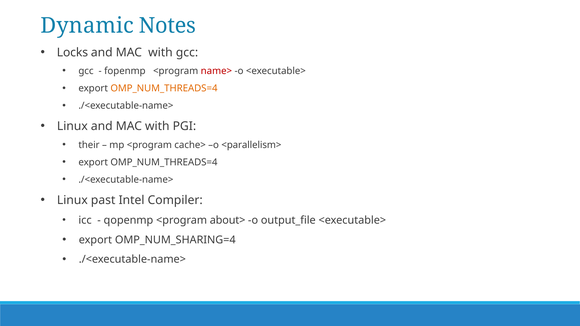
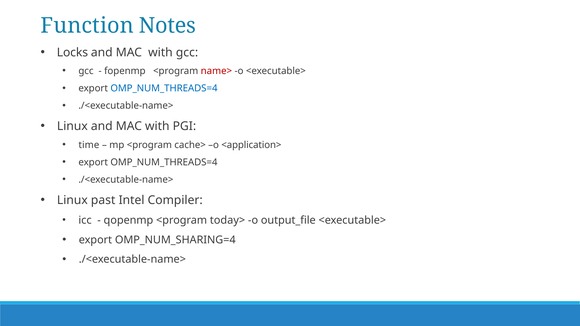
Dynamic: Dynamic -> Function (87, 26)
OMP_NUM_THREADS=4 colour: orange -> blue (164, 88)
their: their -> time (89, 145)
<parallelism>: <parallelism> -> <application> (251, 145)
about>: about> -> today> (228, 220)
